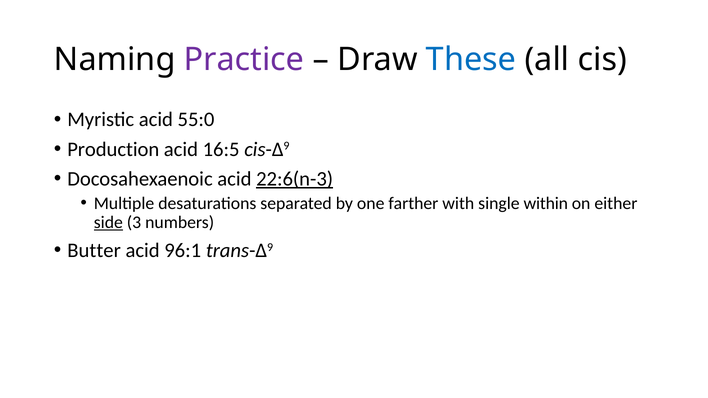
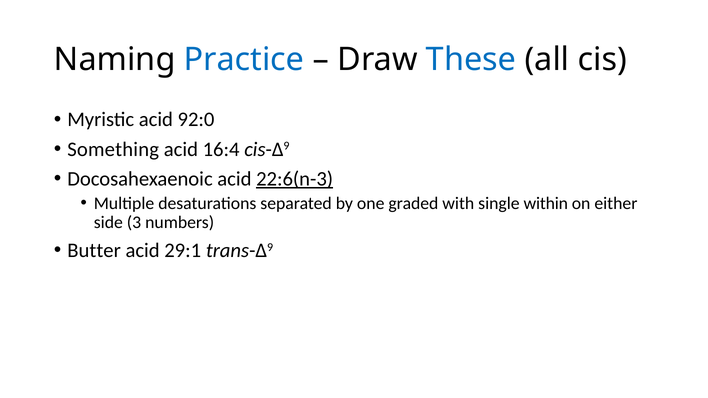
Practice colour: purple -> blue (244, 59)
55:0: 55:0 -> 92:0 (196, 120)
Production: Production -> Something (113, 149)
16:5: 16:5 -> 16:4 (221, 149)
farther: farther -> graded (413, 203)
side underline: present -> none (108, 223)
96:1: 96:1 -> 29:1 (183, 251)
